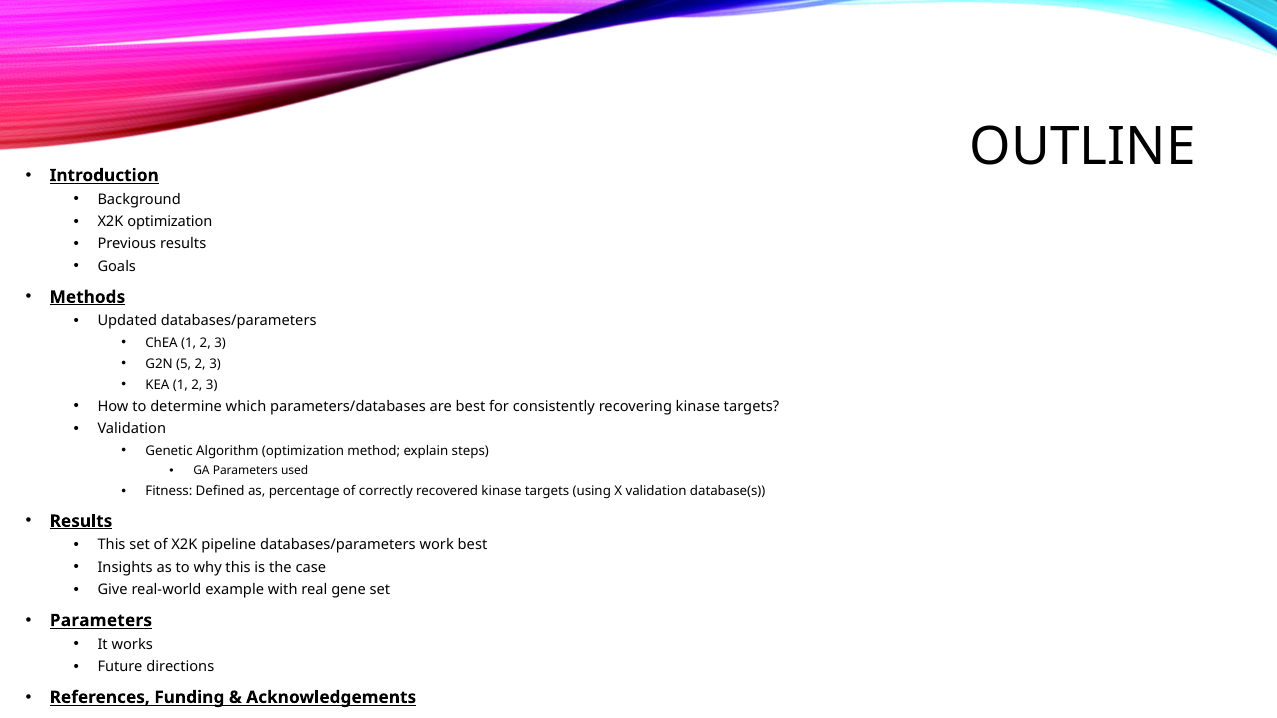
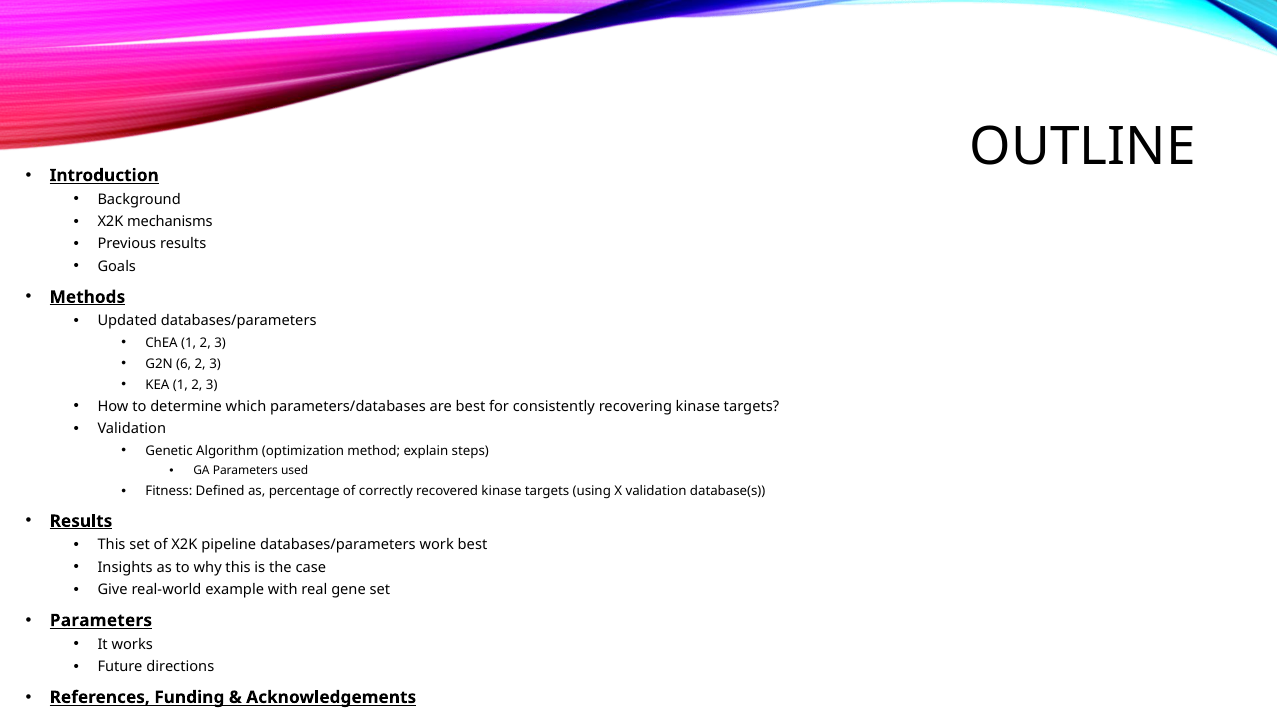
X2K optimization: optimization -> mechanisms (170, 222)
5: 5 -> 6 (184, 364)
